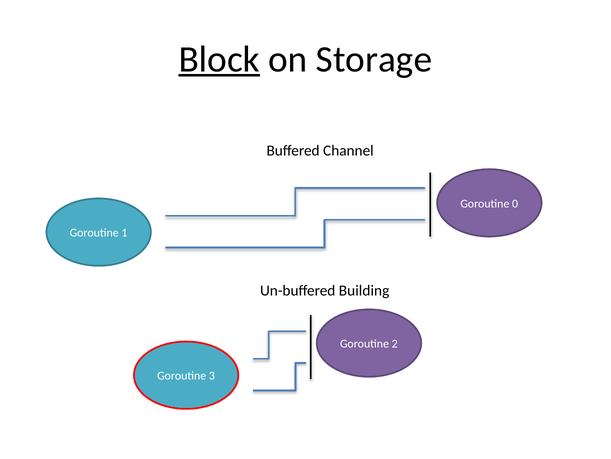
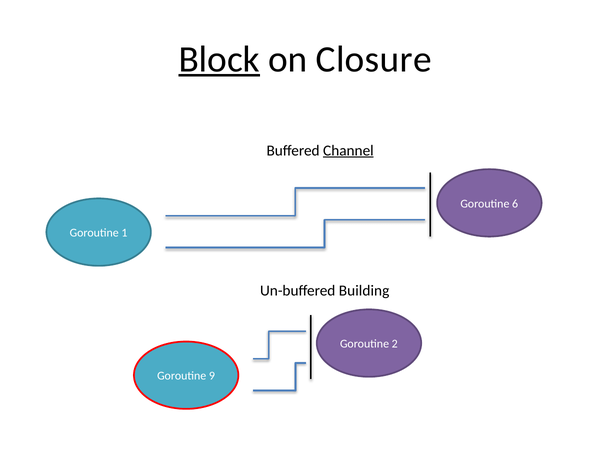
Storage: Storage -> Closure (374, 59)
Channel underline: none -> present (348, 150)
0: 0 -> 6 (515, 203)
3: 3 -> 9 (212, 375)
